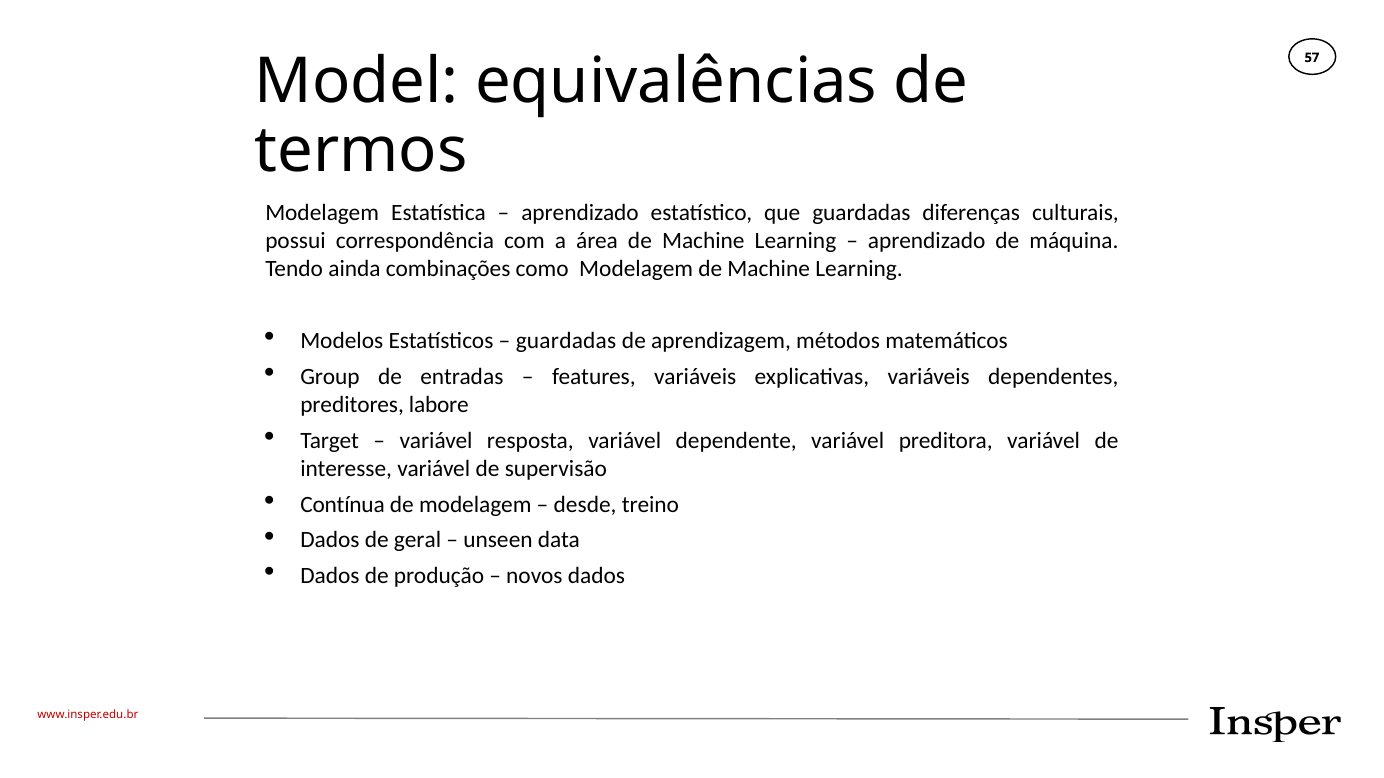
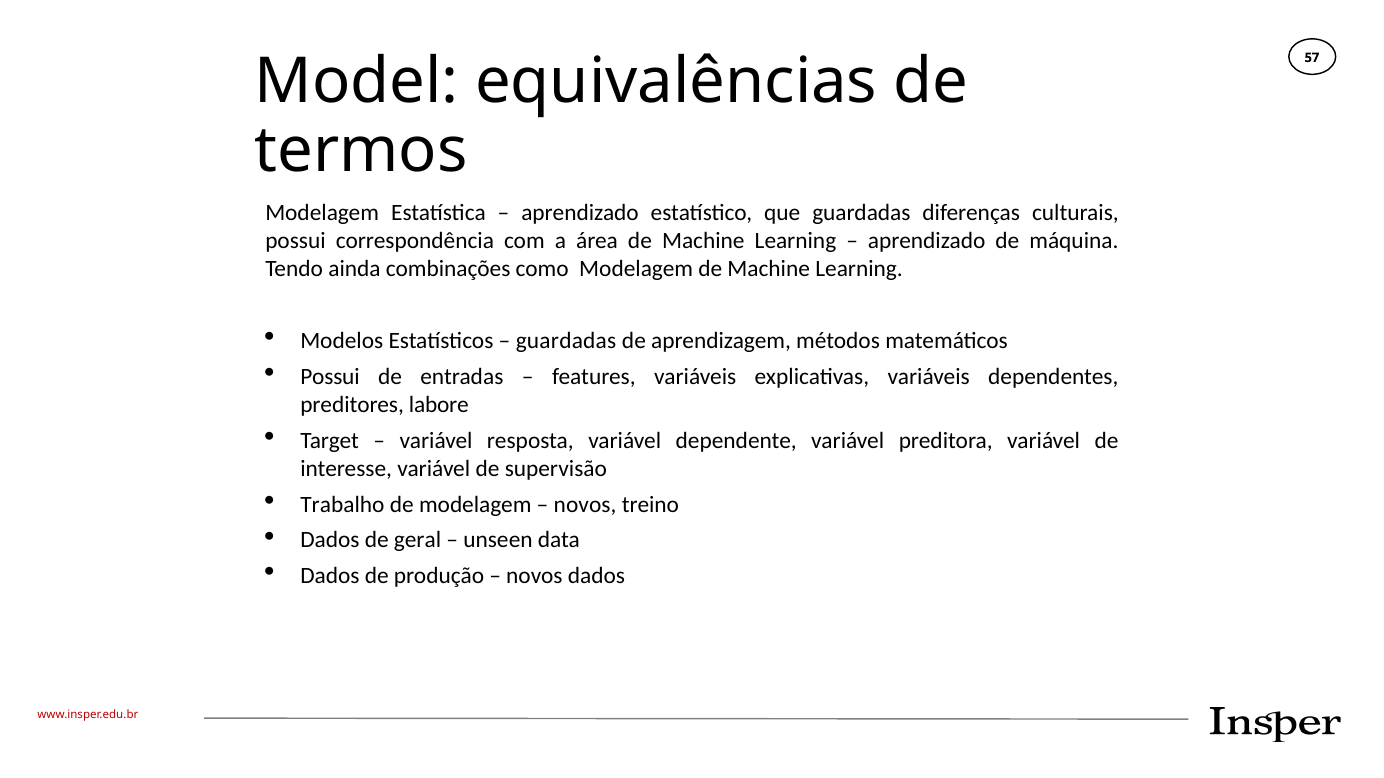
Group: Group -> Possui (330, 377)
Contínua: Contínua -> Trabalho (342, 505)
desde: desde -> novos (585, 505)
